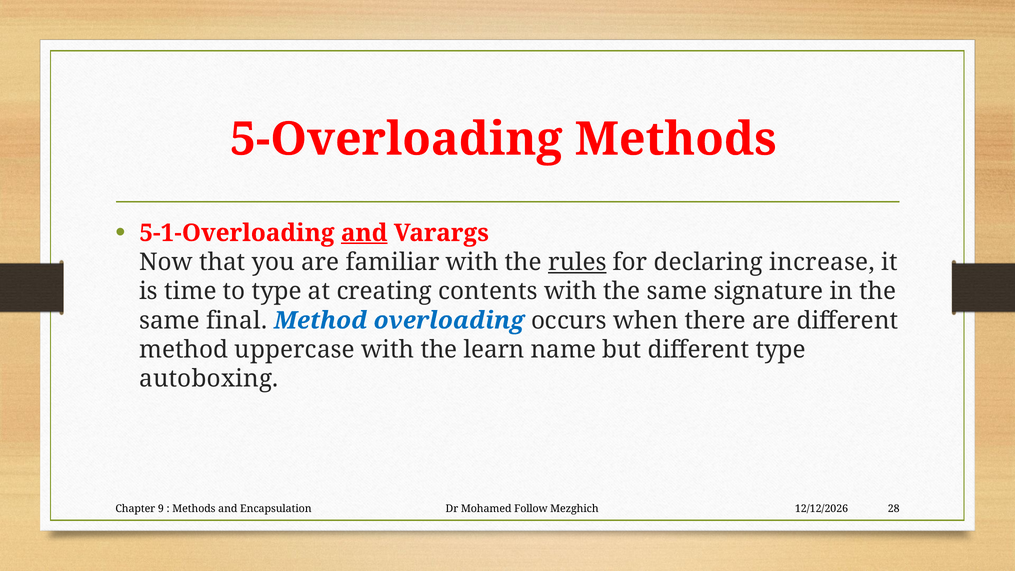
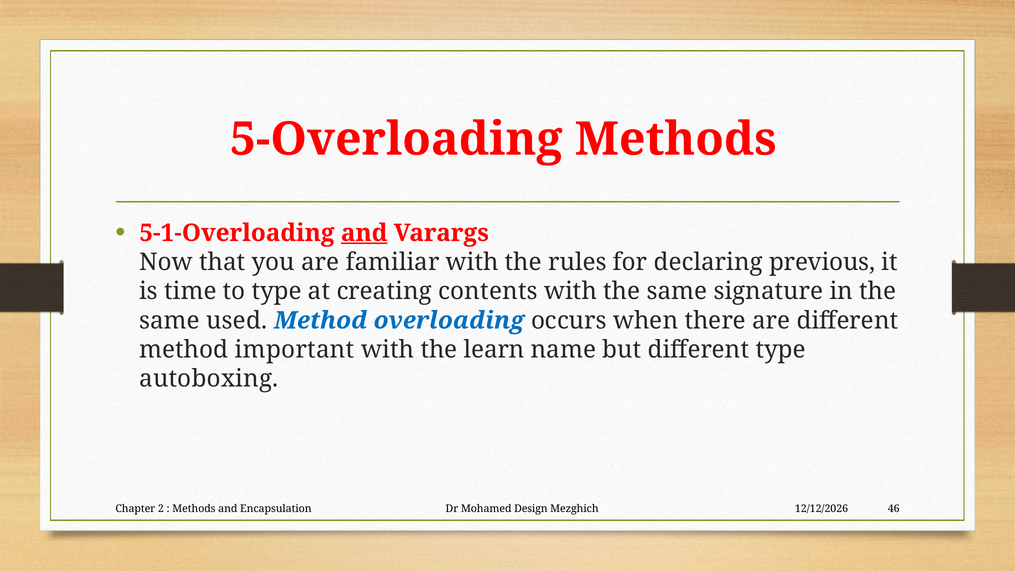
rules underline: present -> none (577, 262)
increase: increase -> previous (822, 262)
final: final -> used (237, 320)
uppercase: uppercase -> important (295, 350)
9: 9 -> 2 (161, 508)
Follow: Follow -> Design (531, 508)
28: 28 -> 46 (894, 508)
